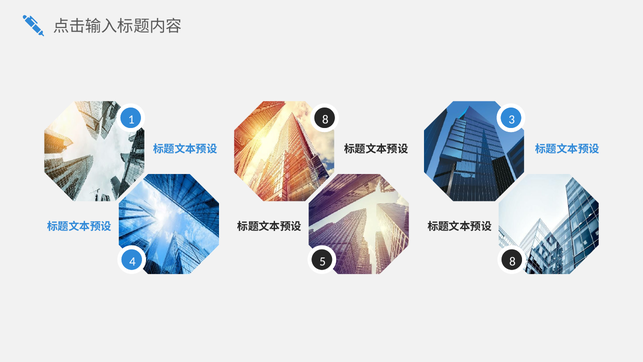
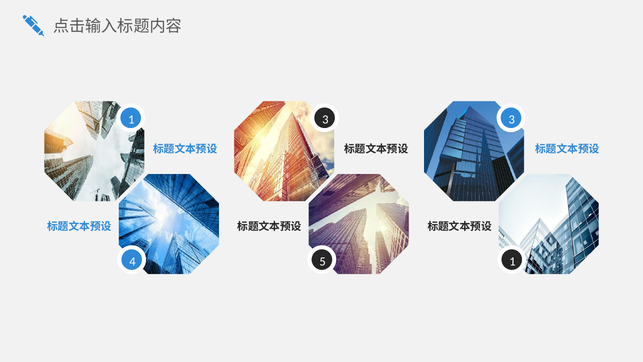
1 8: 8 -> 3 (325, 120)
5 8: 8 -> 1 (513, 261)
